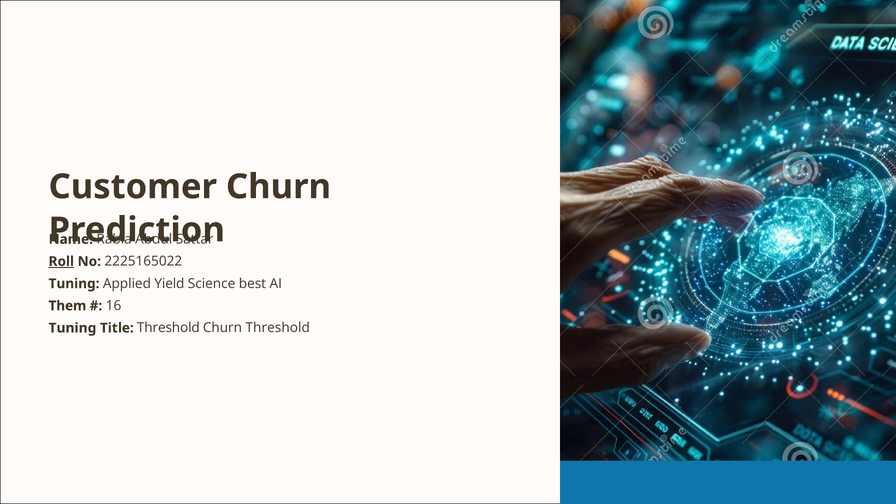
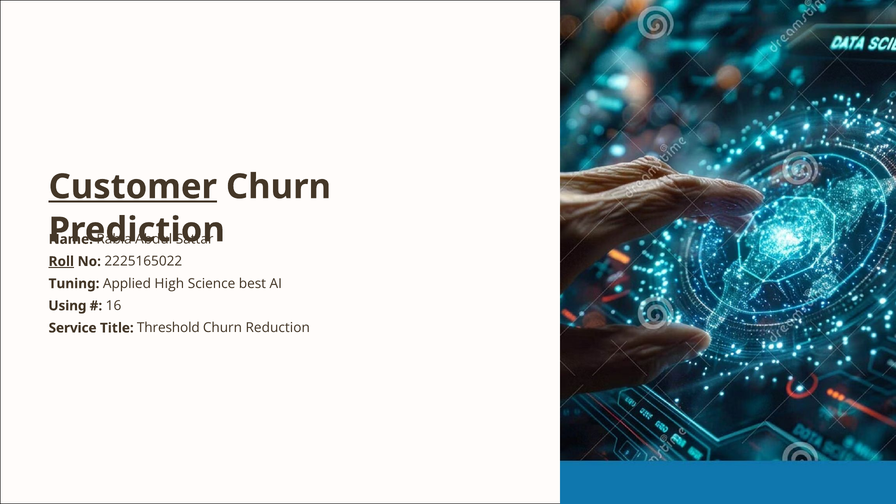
Customer underline: none -> present (133, 187)
Yield: Yield -> High (169, 284)
Them: Them -> Using (67, 306)
Tuning: Tuning -> Service (73, 328)
Churn Threshold: Threshold -> Reduction (278, 328)
